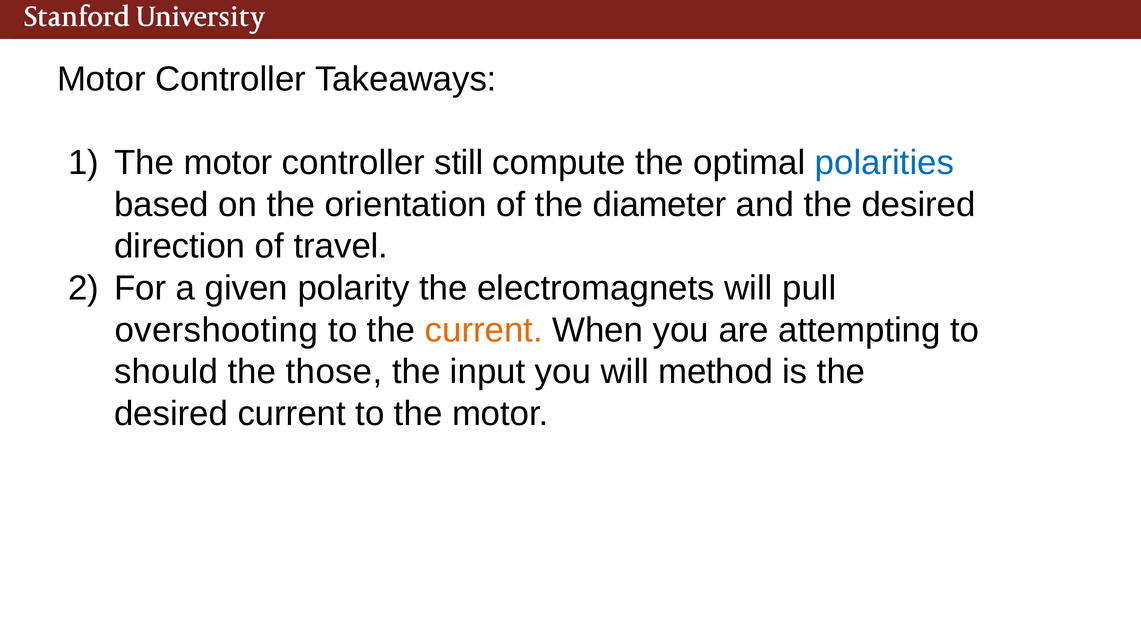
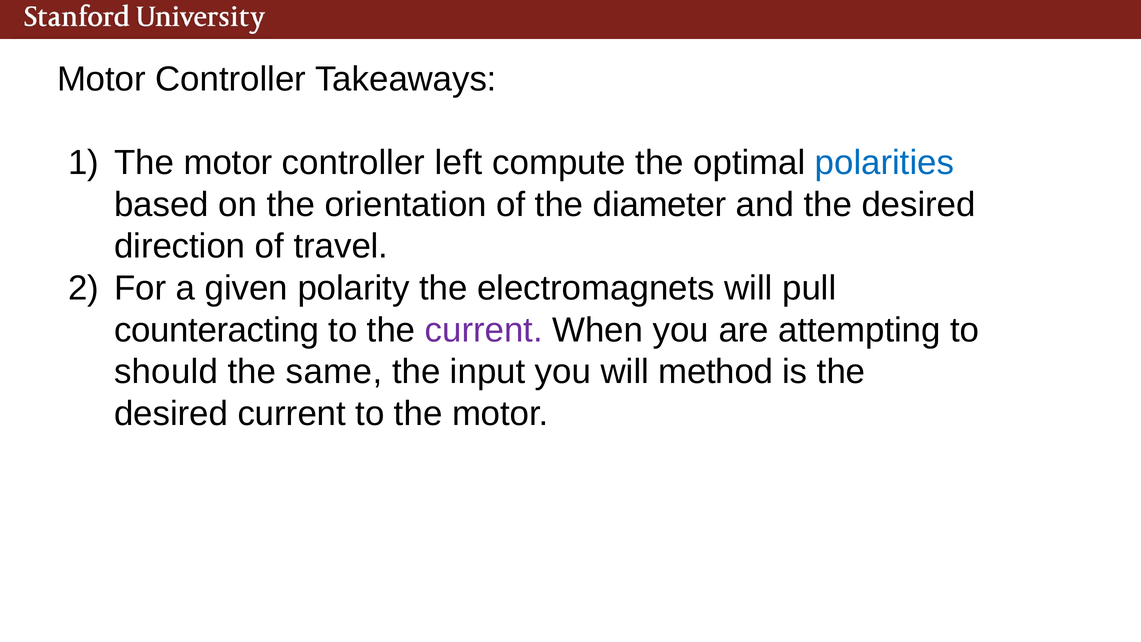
still: still -> left (459, 163)
overshooting: overshooting -> counteracting (217, 330)
current colour: orange -> purple (484, 330)
those: those -> same (334, 372)
